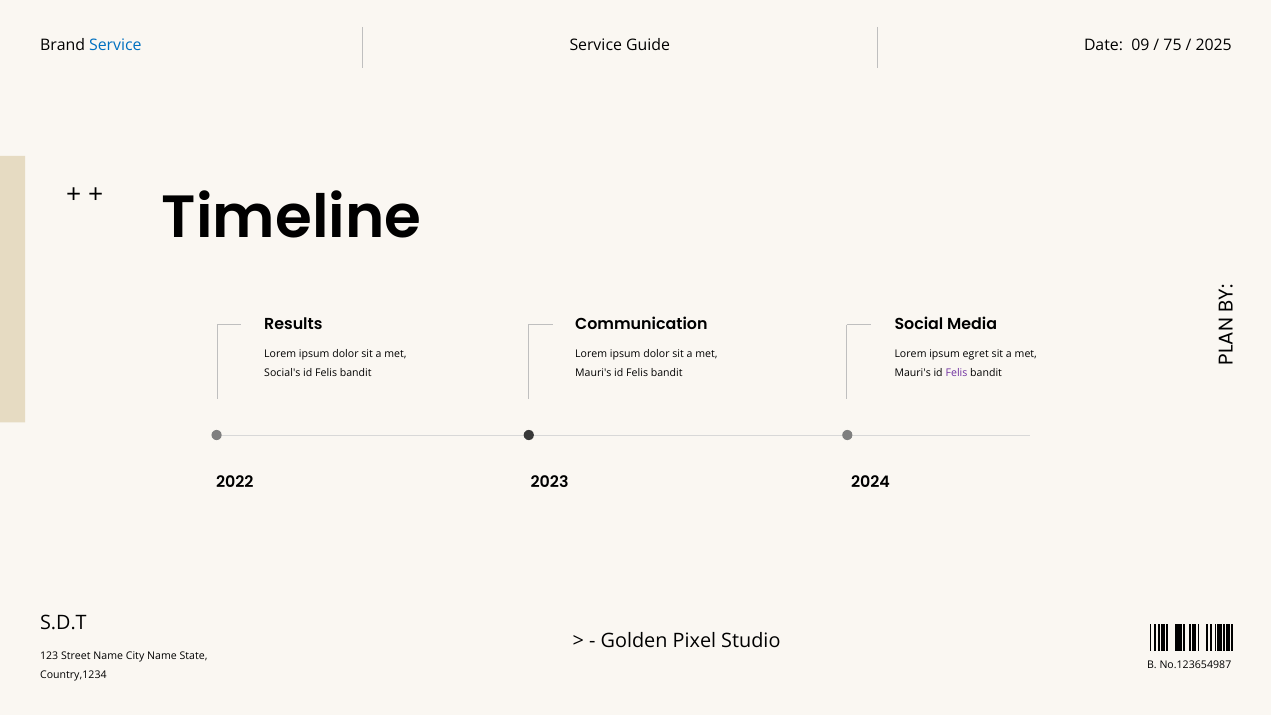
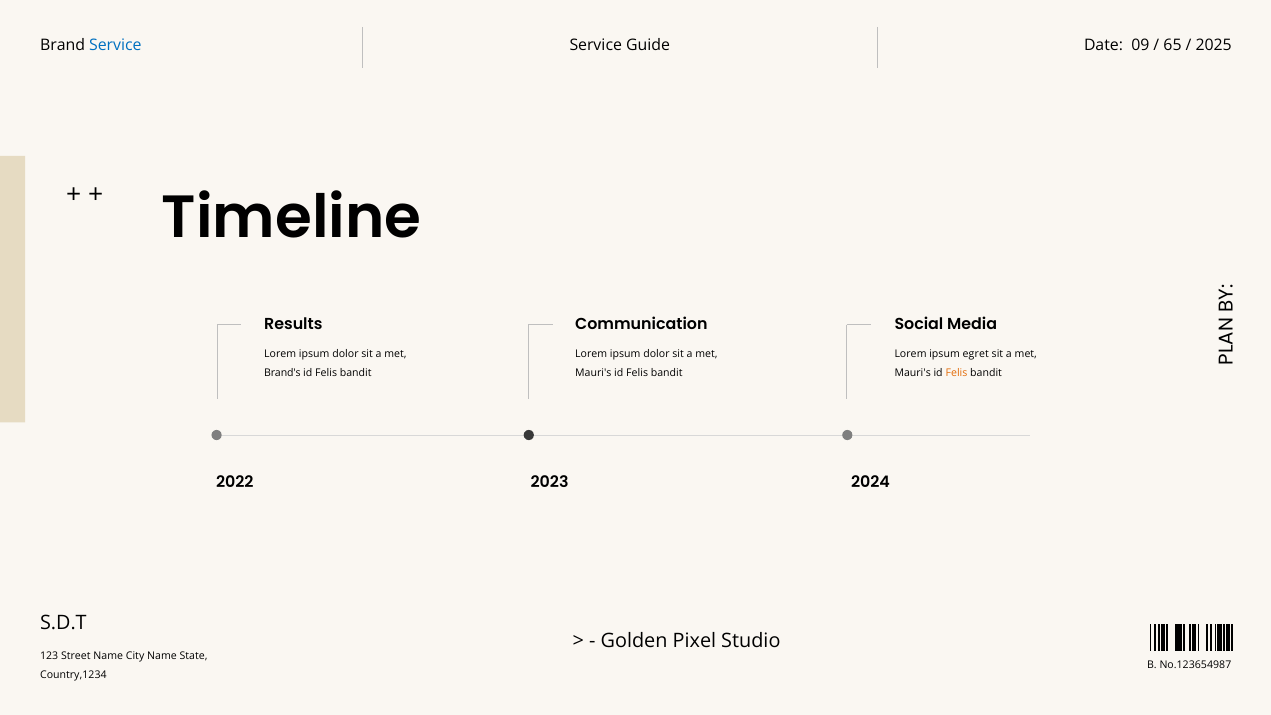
75: 75 -> 65 (1173, 45)
Felis colour: purple -> orange (956, 373)
Social's: Social's -> Brand's (282, 373)
